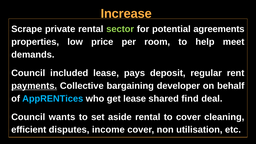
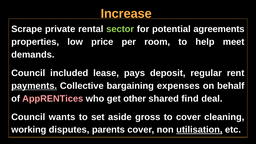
developer: developer -> expenses (178, 86)
AppRENTices colour: light blue -> pink (53, 99)
get lease: lease -> other (135, 99)
aside rental: rental -> gross (148, 117)
efficient: efficient -> working (29, 130)
income: income -> parents (108, 130)
utilisation underline: none -> present (199, 130)
